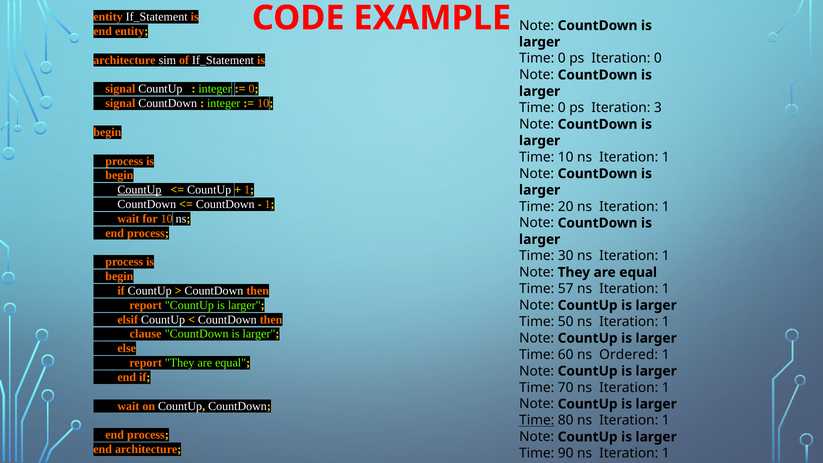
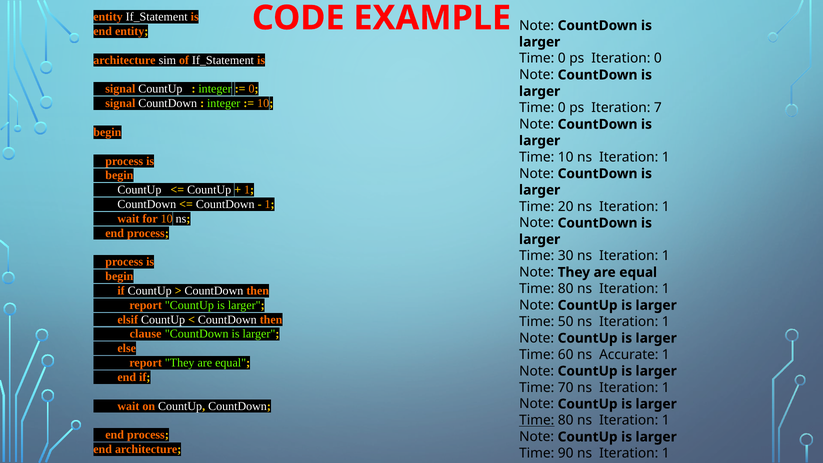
3: 3 -> 7 (658, 108)
CountUp underline: present -> none (139, 190)
57: 57 -> 80 (566, 289)
Ordered: Ordered -> Accurate (629, 355)
